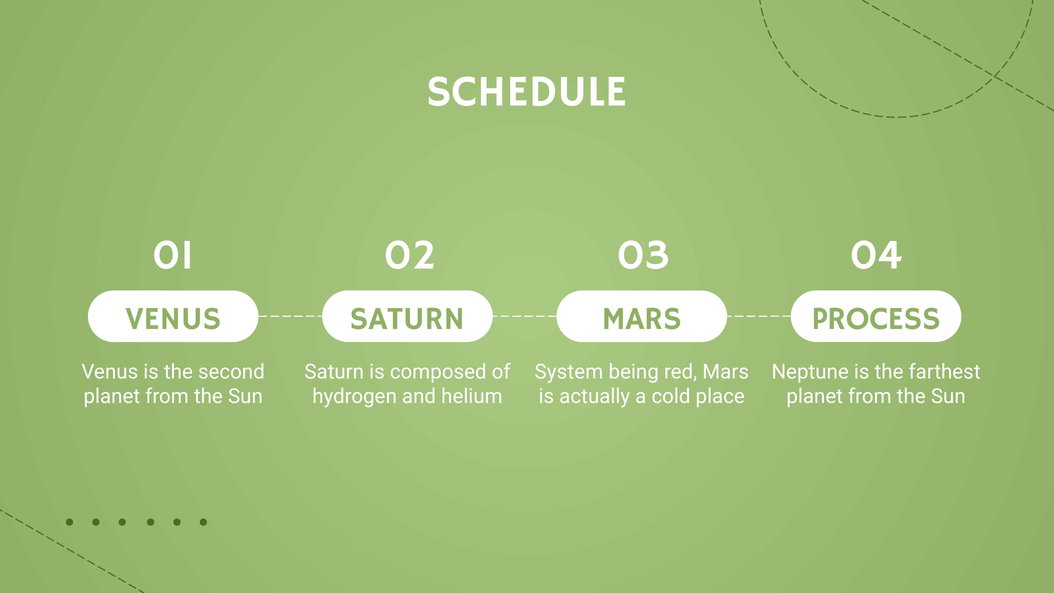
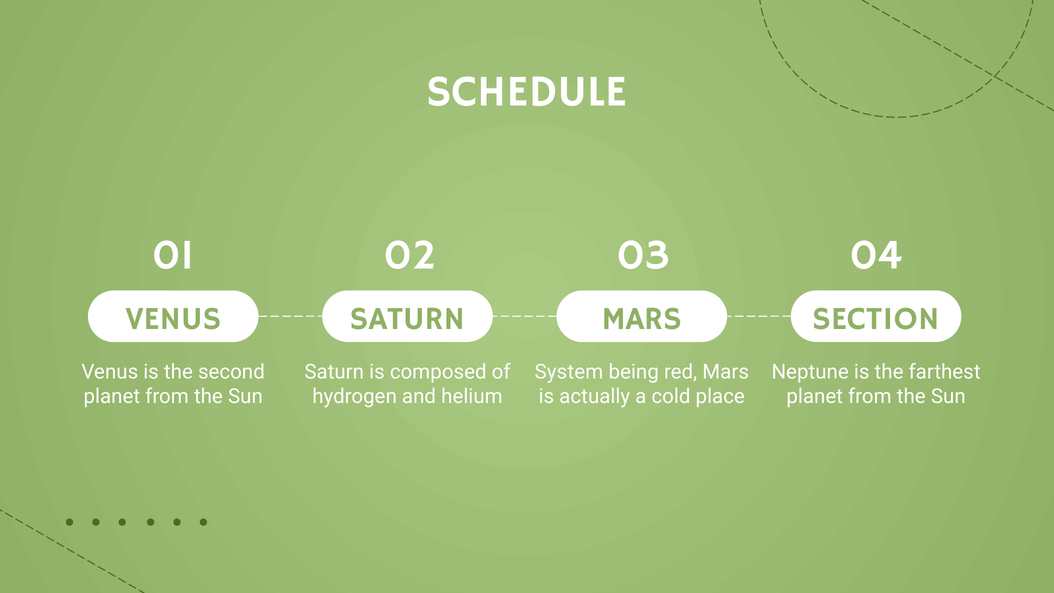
PROCESS: PROCESS -> SECTION (876, 318)
